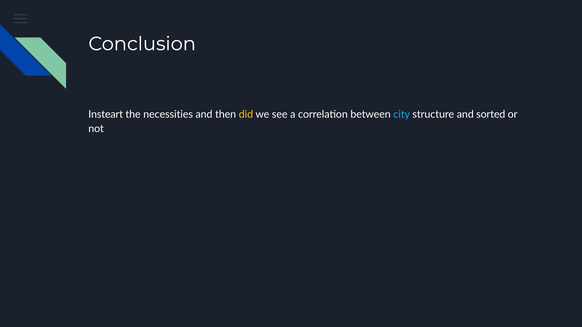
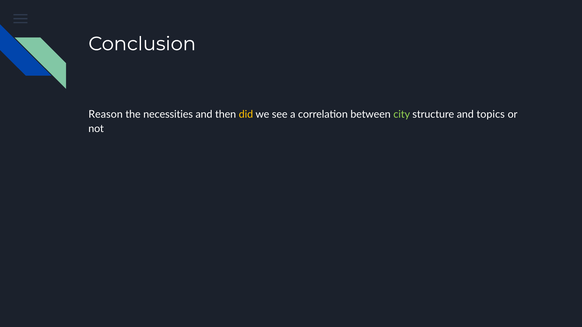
Insteart: Insteart -> Reason (106, 115)
city colour: light blue -> light green (402, 115)
sorted: sorted -> topics (491, 115)
